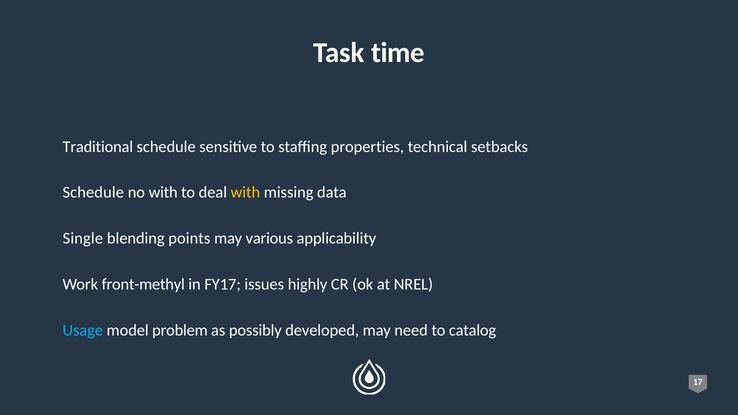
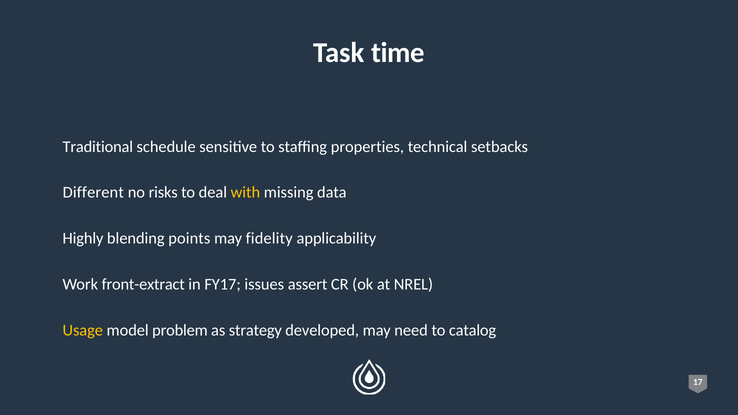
Schedule: Schedule -> Different (93, 193)
no with: with -> risks (163, 193)
Single: Single -> Highly (83, 238)
various: various -> fidelity (269, 238)
front-methyl: front-methyl -> front-extract (143, 284)
highly: highly -> assert (308, 284)
Usage colour: light blue -> yellow (83, 330)
possibly: possibly -> strategy (255, 330)
